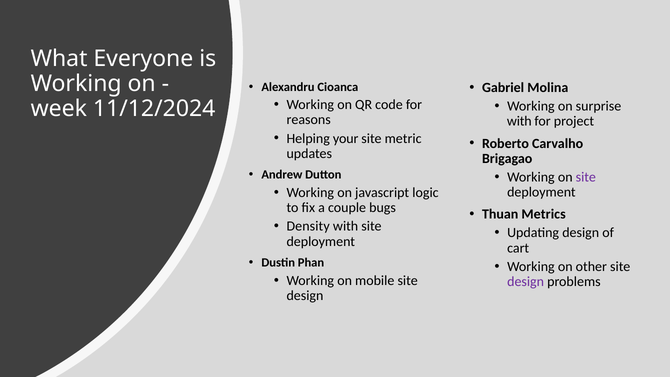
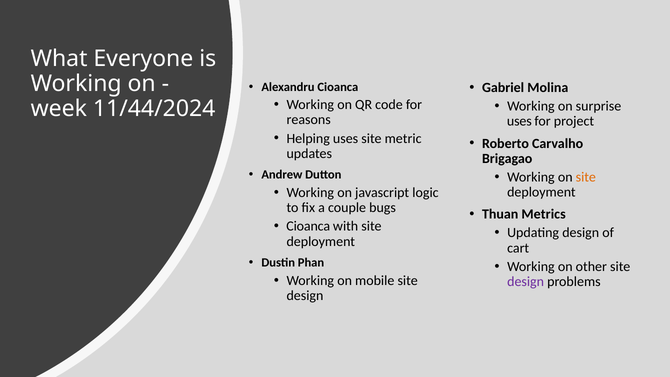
11/12/2024: 11/12/2024 -> 11/44/2024 (154, 109)
with: with -> uses (519, 121)
Helping your: your -> uses (346, 138)
site colour: purple -> orange (586, 177)
Density: Density -> Cioanca (308, 226)
